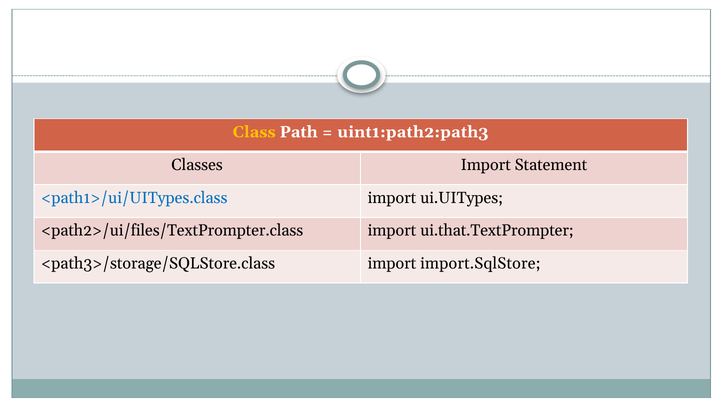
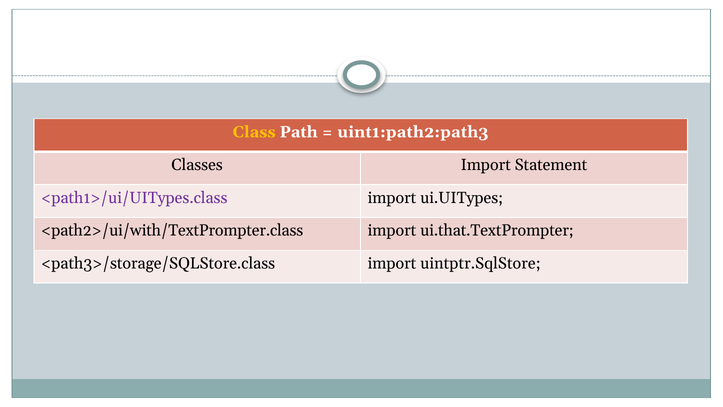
<path1>/ui/UITypes.class colour: blue -> purple (134, 198)
<path2>/ui/files/TextPrompter.class: <path2>/ui/files/TextPrompter.class -> <path2>/ui/with/TextPrompter.class (172, 230)
import.SqlStore: import.SqlStore -> uintptr.SqlStore (480, 263)
